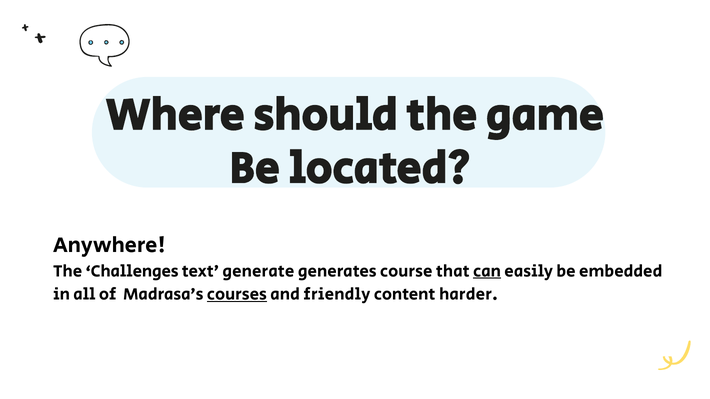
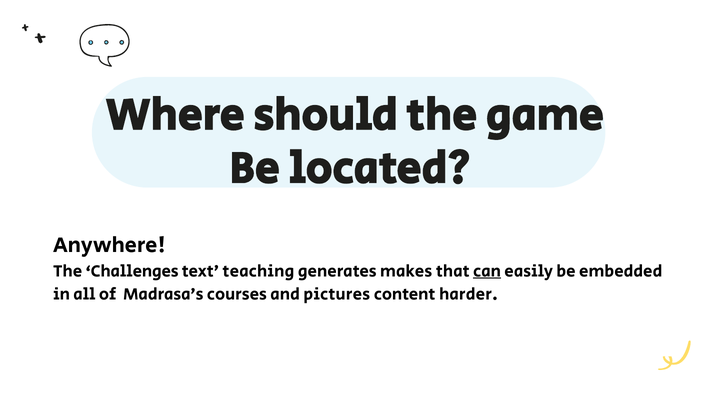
generate: generate -> teaching (258, 271)
course: course -> makes (406, 271)
courses underline: present -> none (237, 294)
friendly: friendly -> pictures (337, 294)
